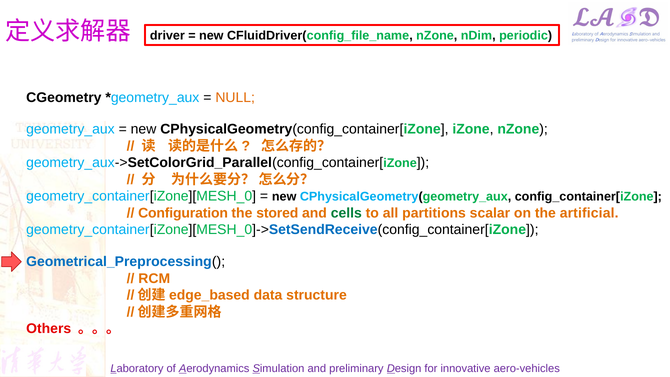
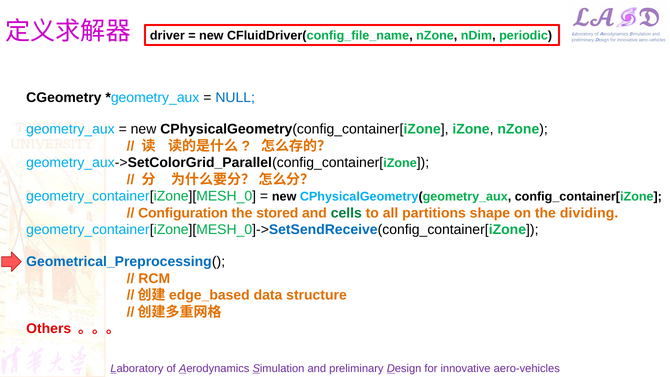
NULL colour: orange -> blue (235, 97)
scalar: scalar -> shape (490, 213)
artificial: artificial -> dividing (589, 213)
